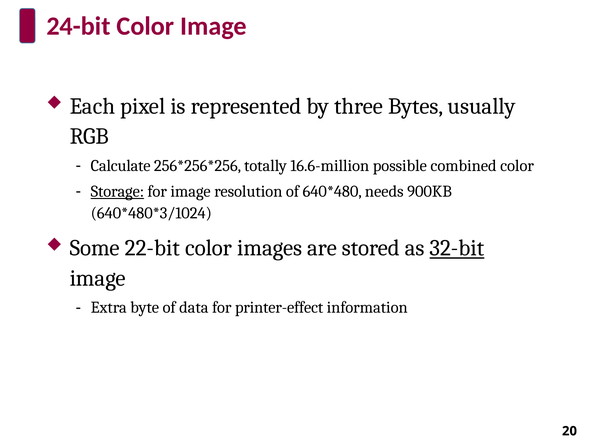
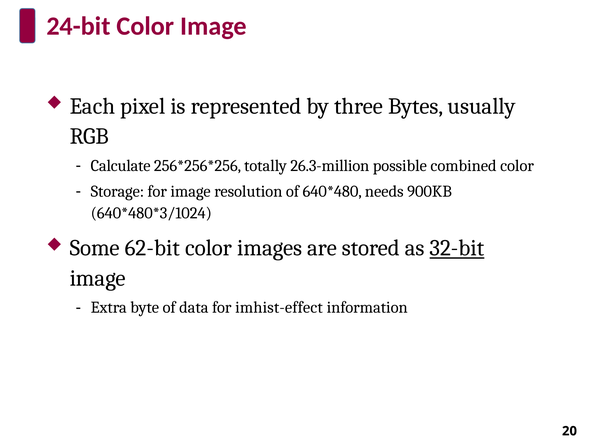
16.6-million: 16.6-million -> 26.3-million (330, 165)
Storage underline: present -> none (117, 191)
22-bit: 22-bit -> 62-bit (152, 248)
printer-effect: printer-effect -> imhist-effect (279, 307)
